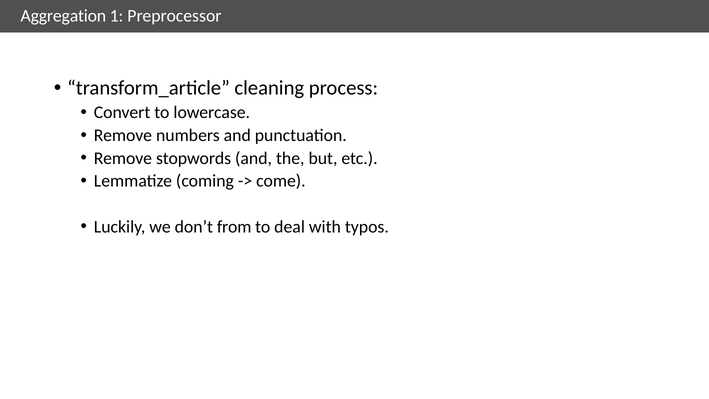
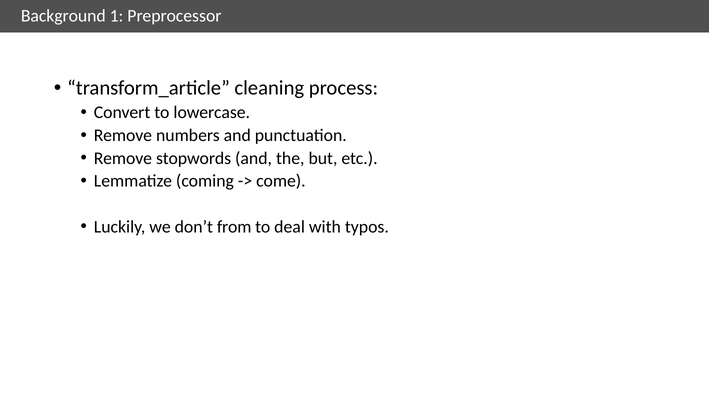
Aggregation: Aggregation -> Background (63, 16)
